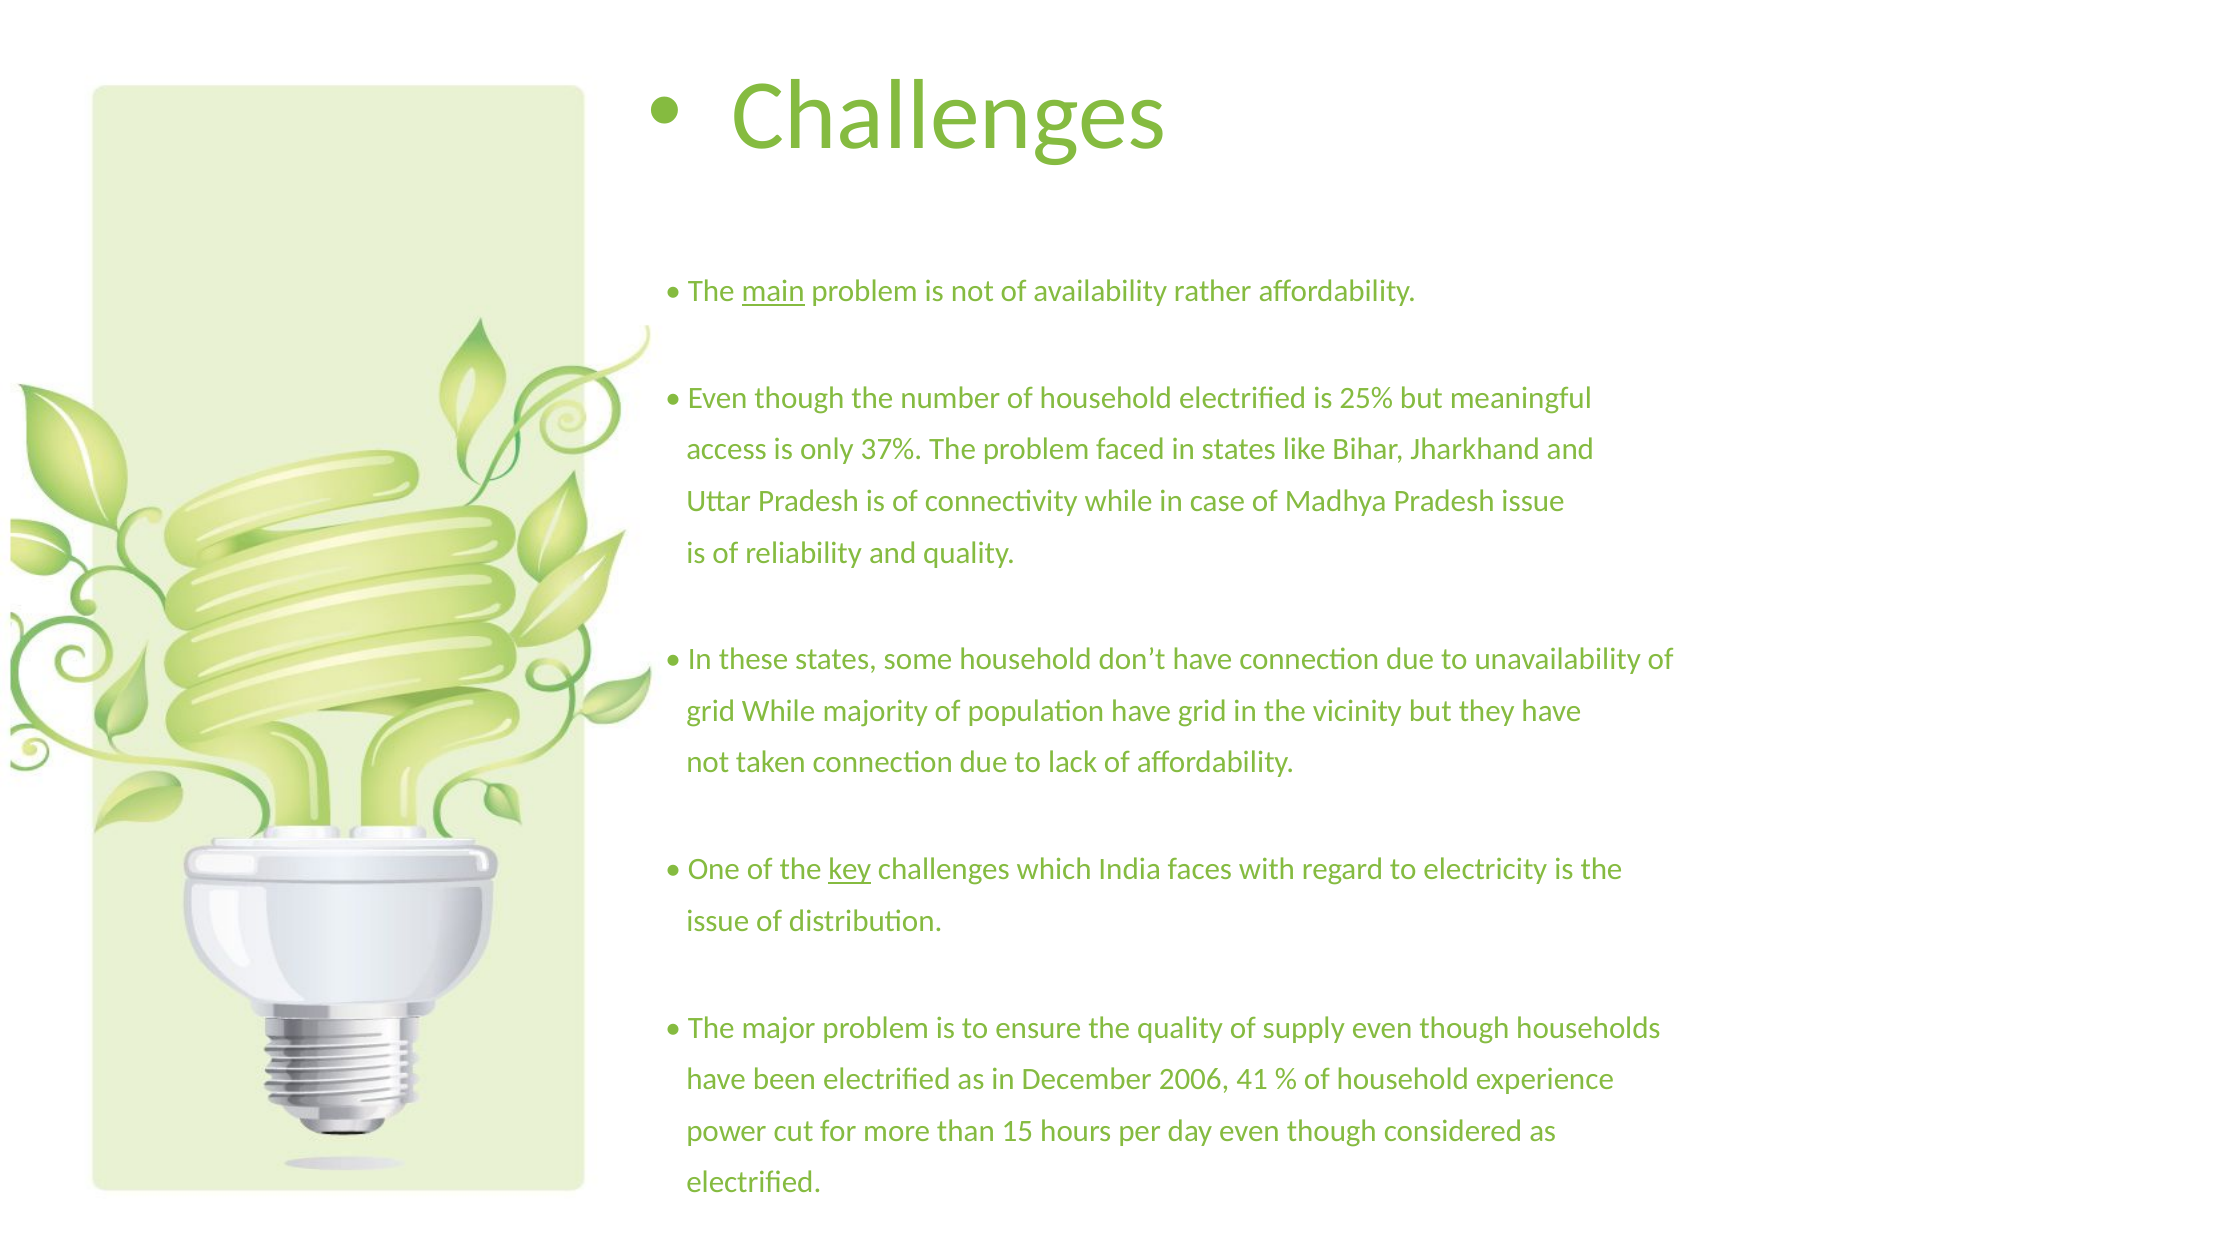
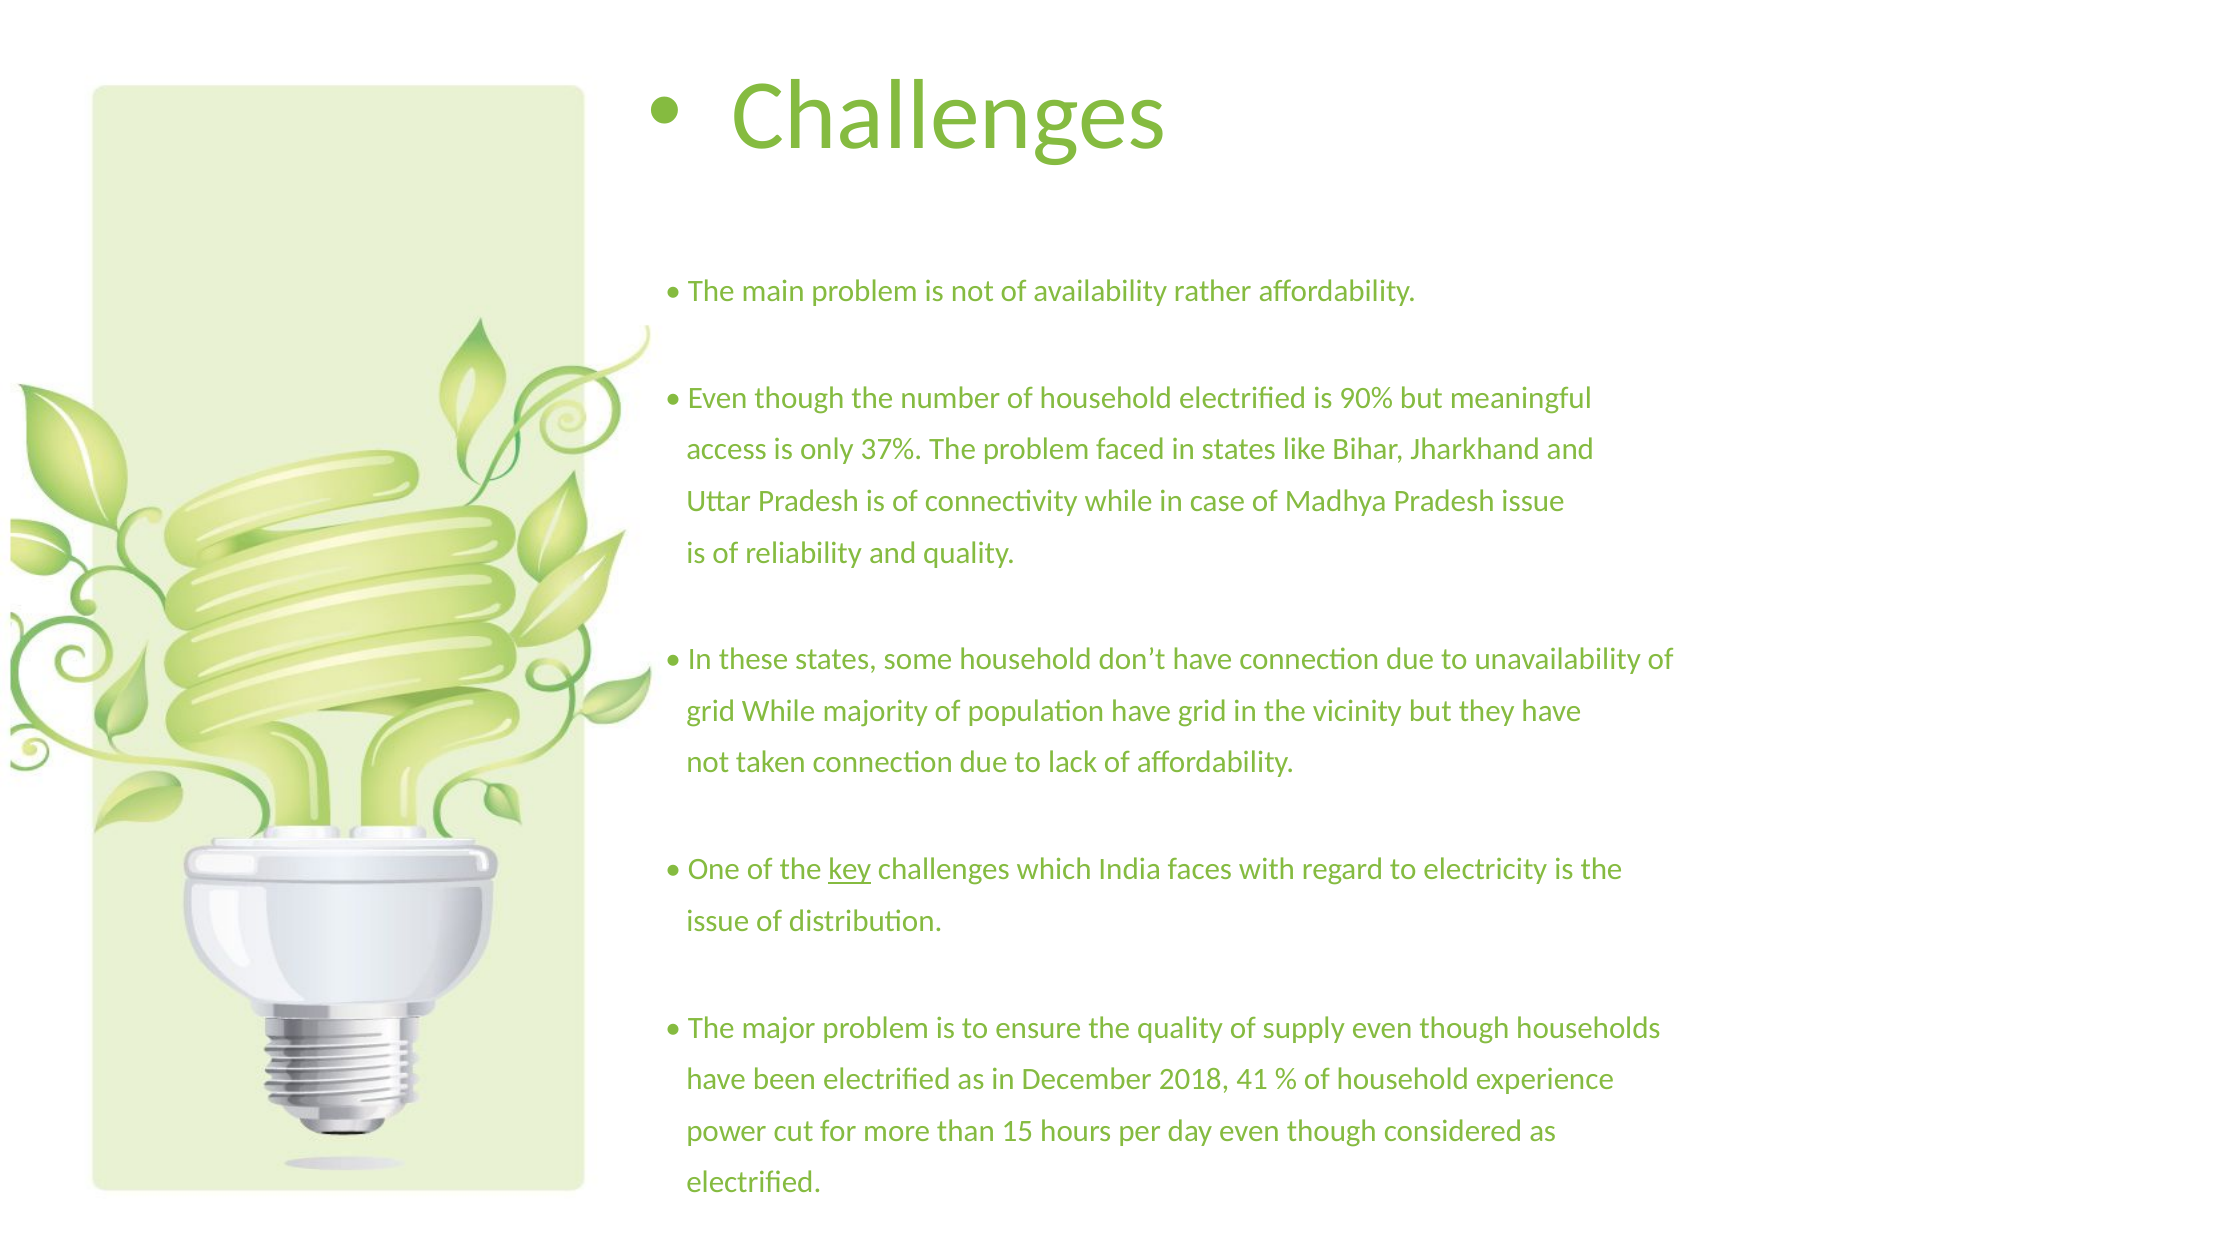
main underline: present -> none (773, 291)
25%: 25% -> 90% (1366, 398)
2006: 2006 -> 2018 (1194, 1079)
